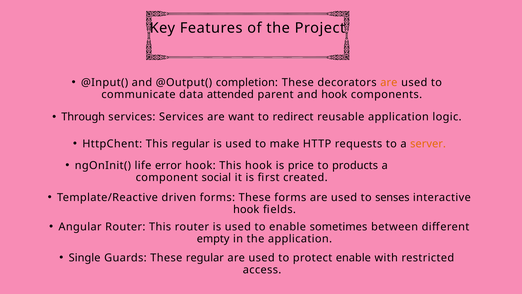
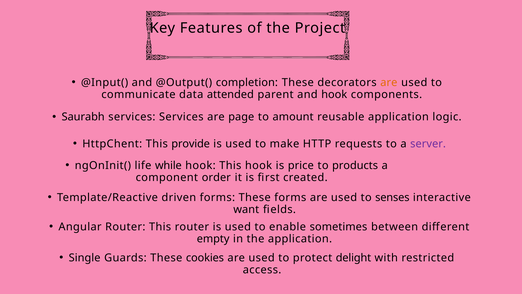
Through: Through -> Saurabh (83, 117)
want: want -> page (241, 117)
redirect: redirect -> amount (293, 117)
This regular: regular -> provide (191, 144)
server colour: orange -> purple (428, 144)
error: error -> while (168, 165)
social: social -> order (216, 177)
hook: hook -> want (246, 209)
These regular: regular -> cookies (205, 258)
protect enable: enable -> delight (353, 258)
